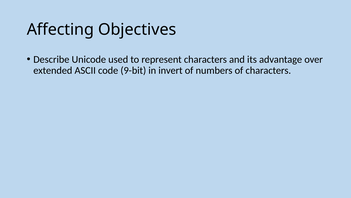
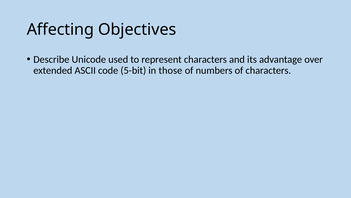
9-bit: 9-bit -> 5-bit (133, 70)
invert: invert -> those (170, 70)
